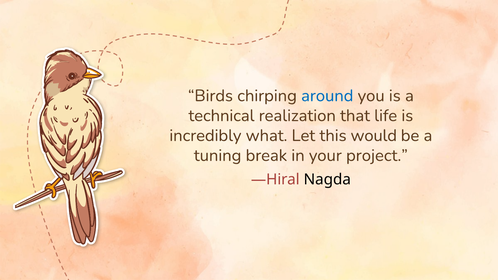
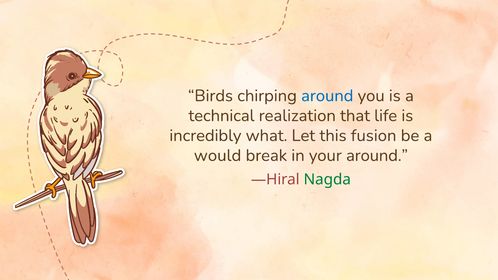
would: would -> fusion (374, 136)
tuning: tuning -> would (218, 156)
your project: project -> around (377, 156)
Nagda colour: black -> green (327, 180)
